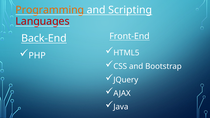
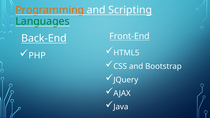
Languages colour: red -> green (43, 21)
